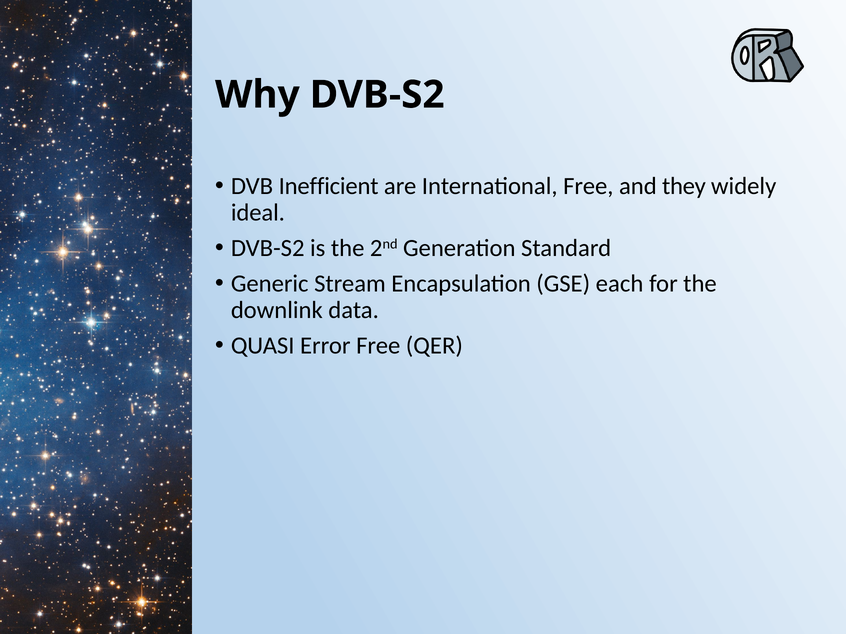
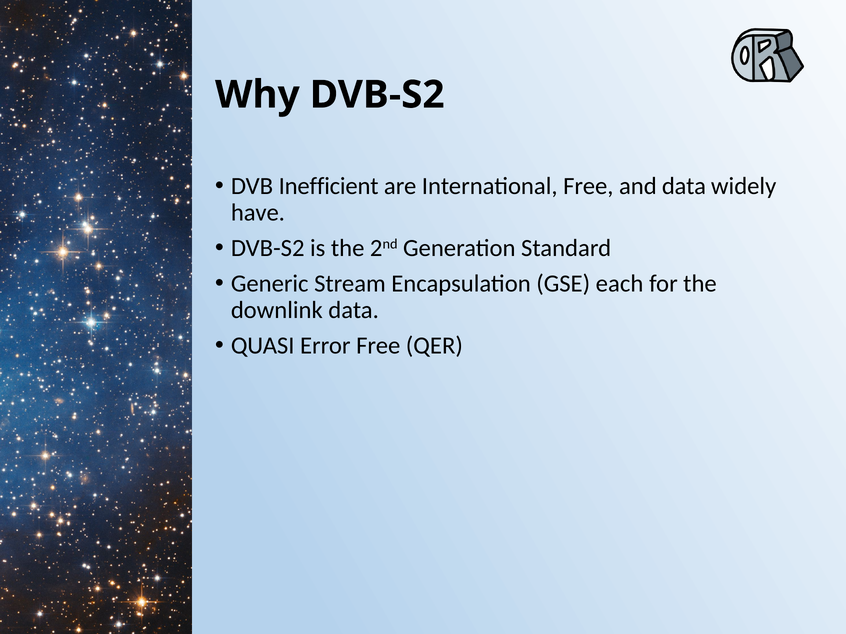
and they: they -> data (684, 186)
ideal: ideal -> have (258, 213)
